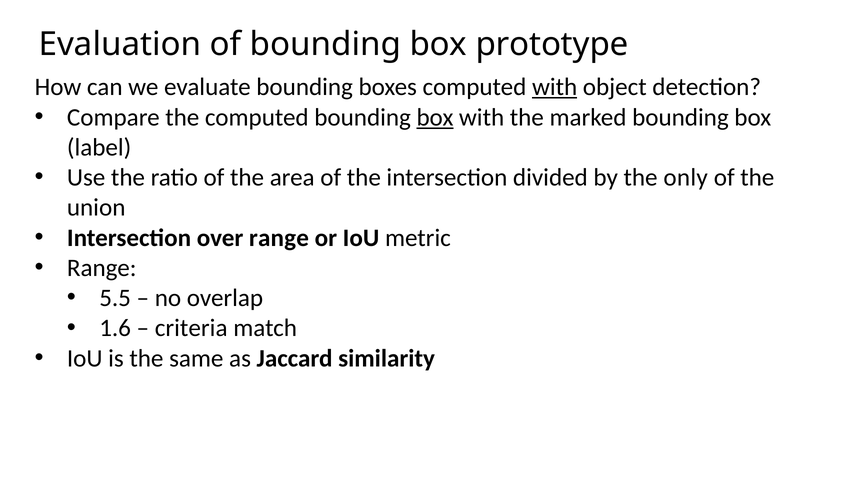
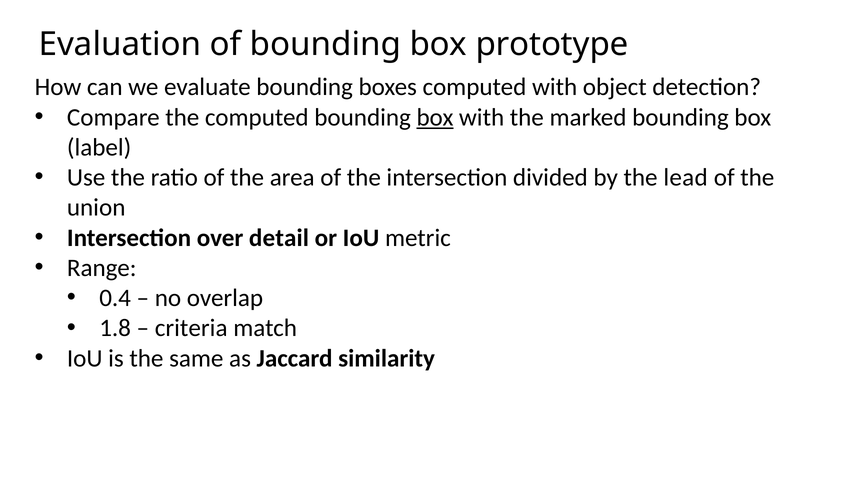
with underline: present -> none (555, 87)
only: only -> lead (686, 178)
over range: range -> detail (279, 238)
5.5: 5.5 -> 0.4 (115, 298)
1.6: 1.6 -> 1.8 (115, 328)
